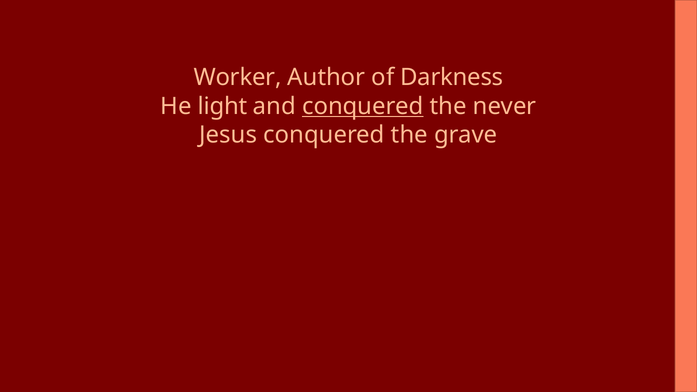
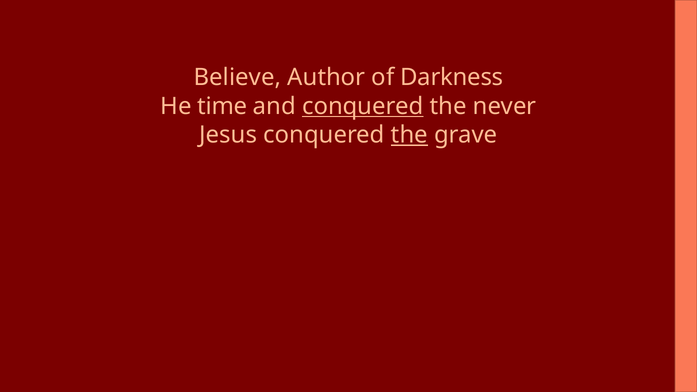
Worker: Worker -> Believe (237, 77)
light: light -> time (222, 106)
the underline: none -> present (409, 135)
